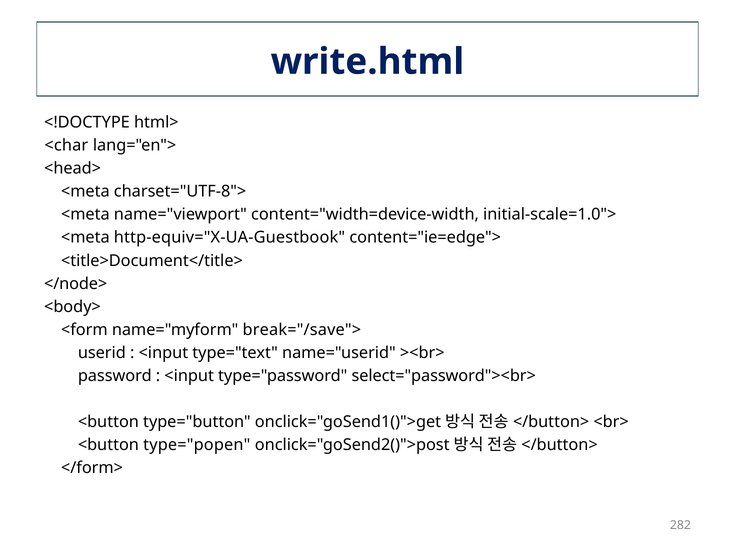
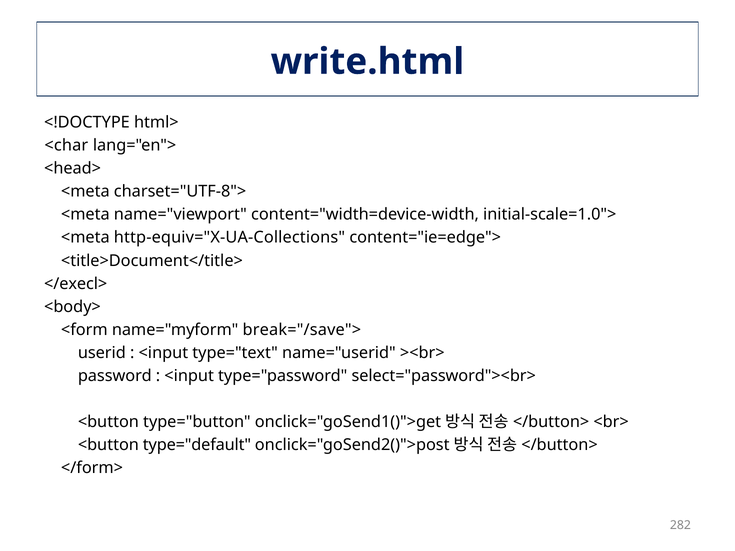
http-equiv="X-UA-Guestbook: http-equiv="X-UA-Guestbook -> http-equiv="X-UA-Collections (229, 238)
</node>: </node> -> </execl> (76, 284)
type="popen: type="popen -> type="default (197, 445)
